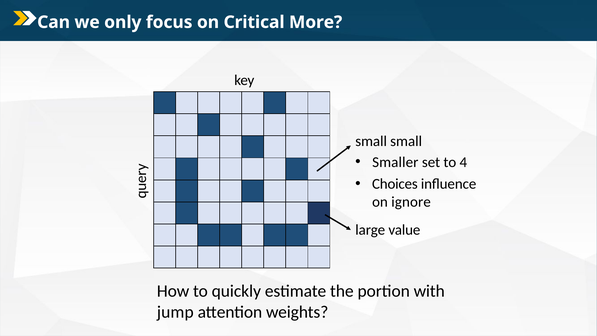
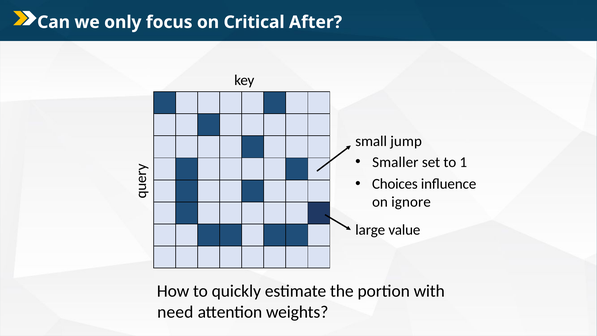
More: More -> After (316, 22)
small small: small -> jump (406, 141)
4: 4 -> 1 (463, 162)
jump: jump -> need (175, 312)
